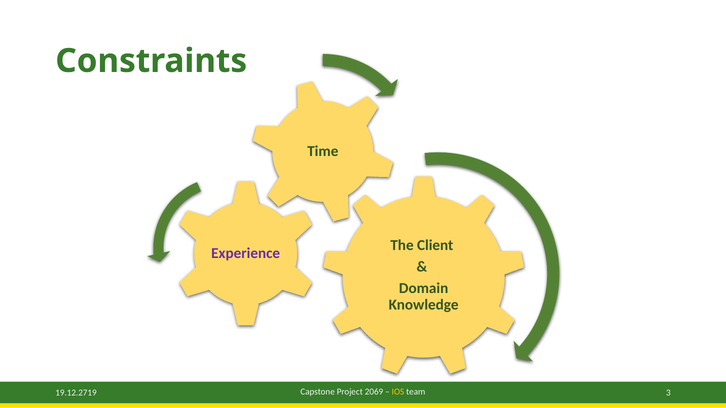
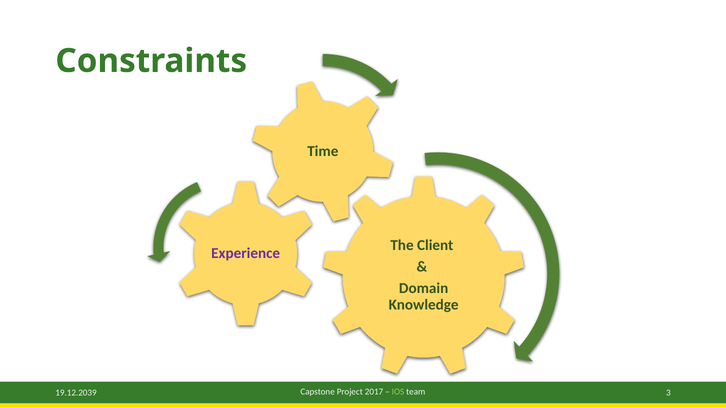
2069: 2069 -> 2017 (374, 392)
IOS colour: yellow -> light green (398, 392)
19.12.2719: 19.12.2719 -> 19.12.2039 (76, 393)
